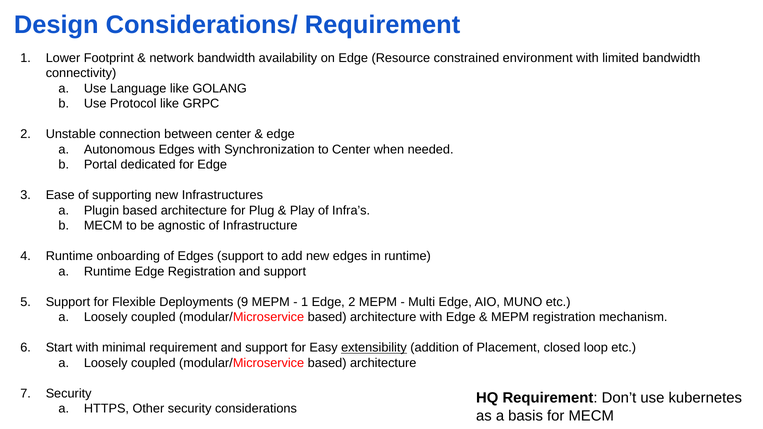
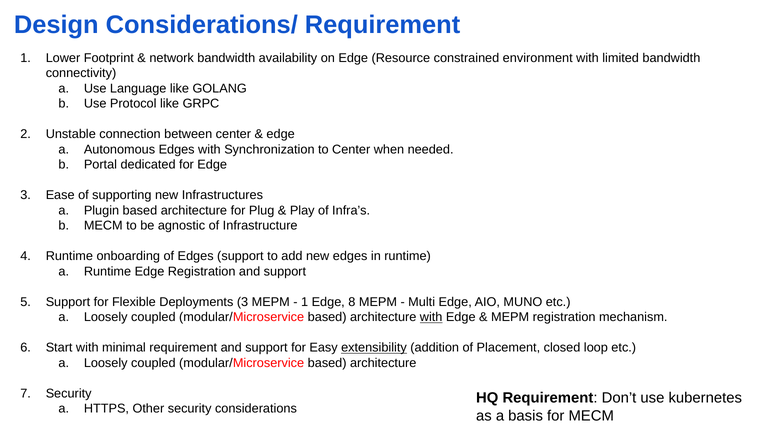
Deployments 9: 9 -> 3 (243, 302)
Edge 2: 2 -> 8 (352, 302)
with underline: none -> present (431, 317)
